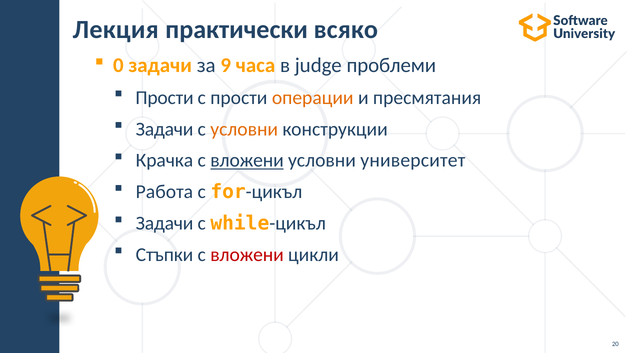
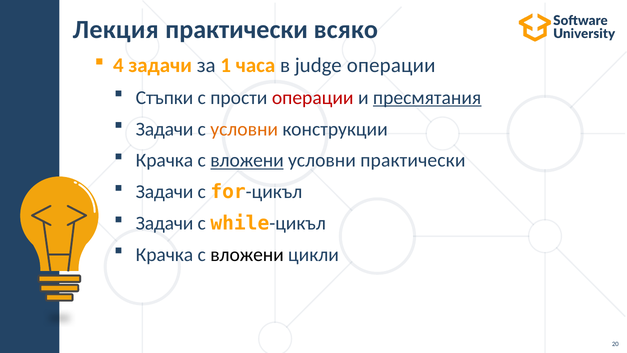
0: 0 -> 4 (118, 66)
9: 9 -> 1 (226, 66)
judge проблеми: проблеми -> операции (391, 66)
Прости: Прости -> Стъпки (165, 98)
операции colour: orange -> red (313, 98)
пресмятания underline: none -> present (427, 98)
условни университет: университет -> практически (413, 160)
Работа: Работа -> Задачи (165, 192)
Стъпки: Стъпки -> Крачка (164, 254)
вложени colour: red -> black (247, 254)
